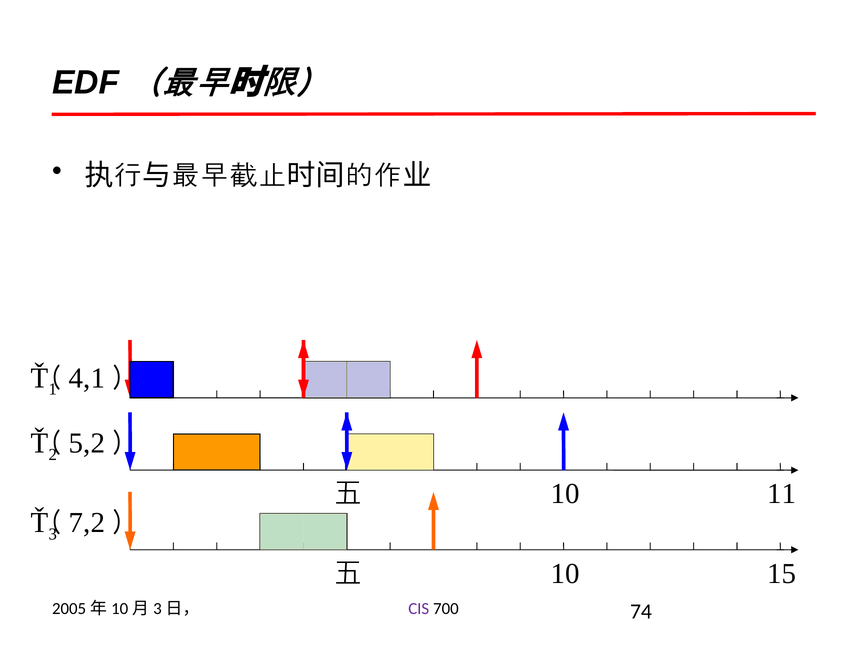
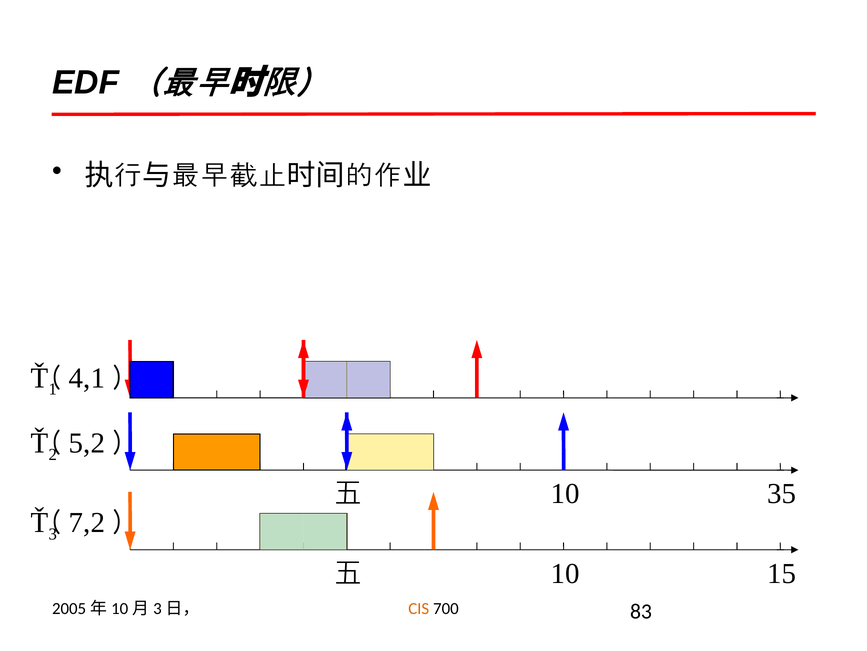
11: 11 -> 35 (782, 493)
CIS colour: purple -> orange (419, 608)
74: 74 -> 83 (641, 611)
